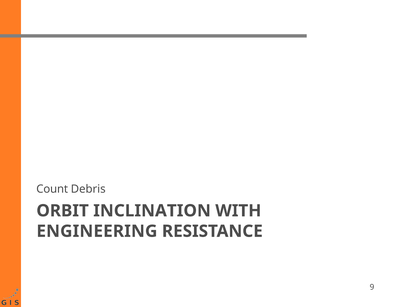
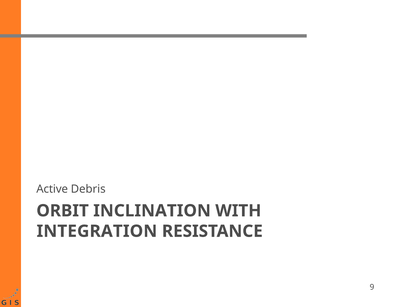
Count: Count -> Active (52, 189)
ENGINEERING: ENGINEERING -> INTEGRATION (97, 231)
